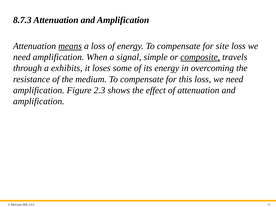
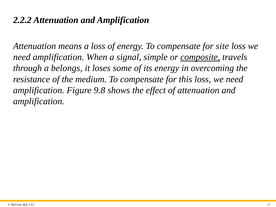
8.7.3: 8.7.3 -> 2.2.2 (22, 20)
means underline: present -> none (70, 46)
exhibits: exhibits -> belongs (67, 68)
2.3: 2.3 -> 9.8 (99, 90)
